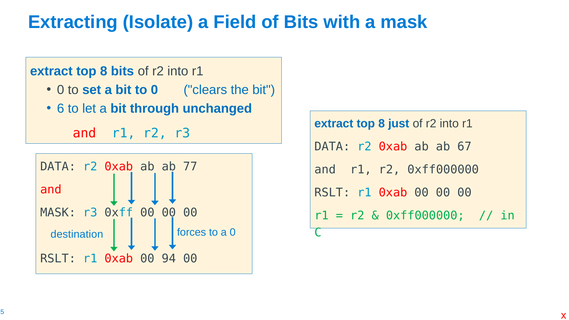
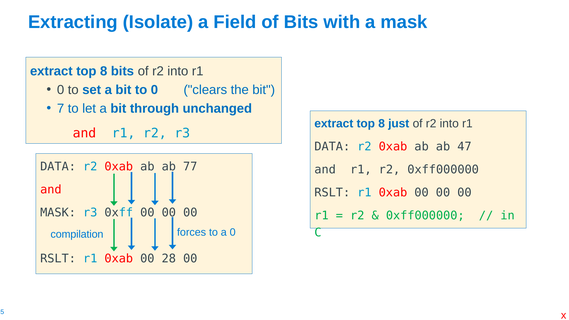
6: 6 -> 7 (61, 108)
67: 67 -> 47 (464, 147)
destination: destination -> compilation (77, 234)
94: 94 -> 28 (169, 259)
